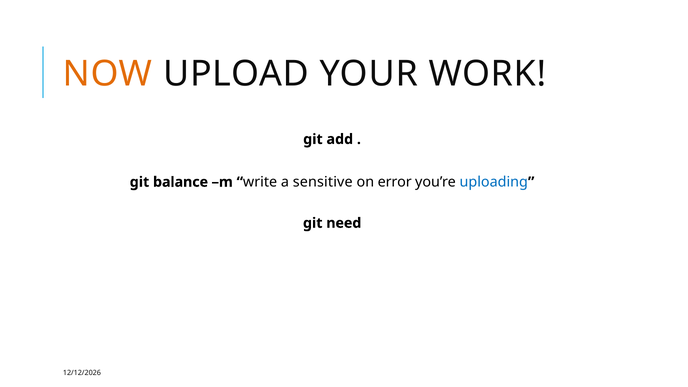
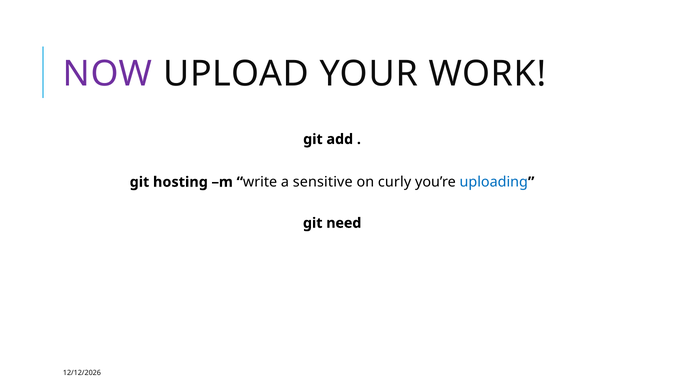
NOW colour: orange -> purple (108, 74)
balance: balance -> hosting (180, 182)
error: error -> curly (395, 182)
